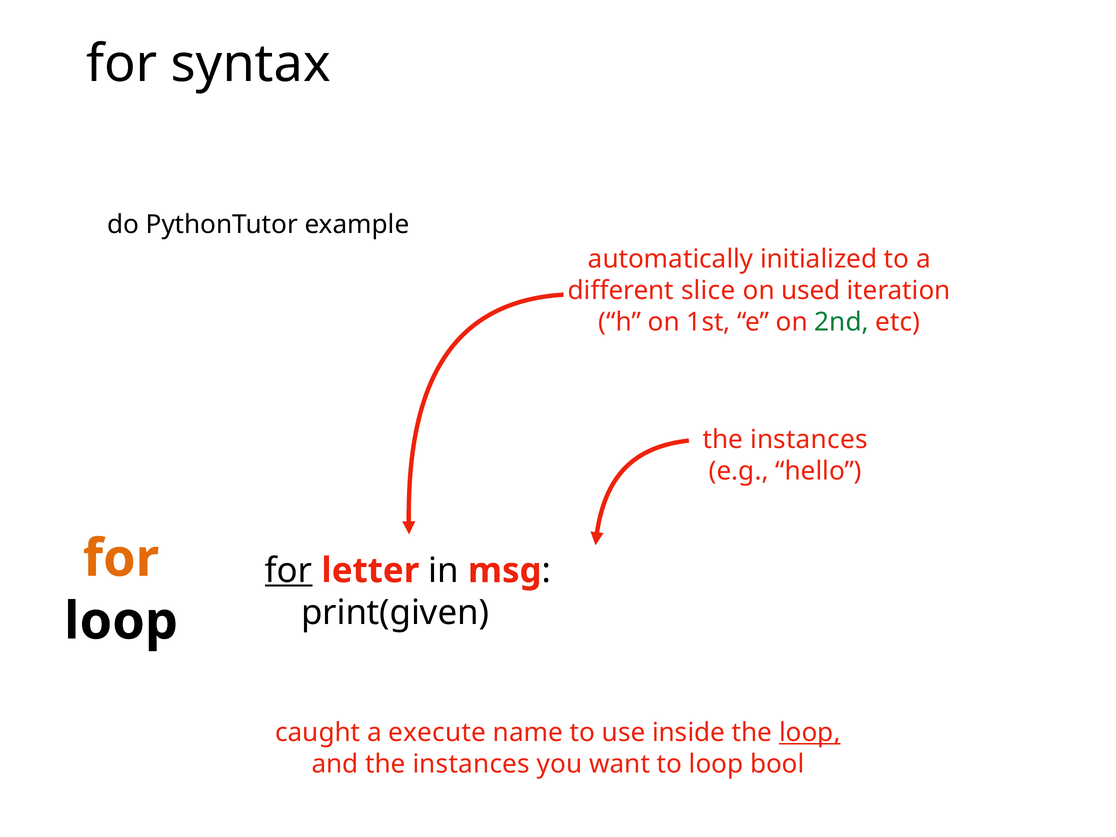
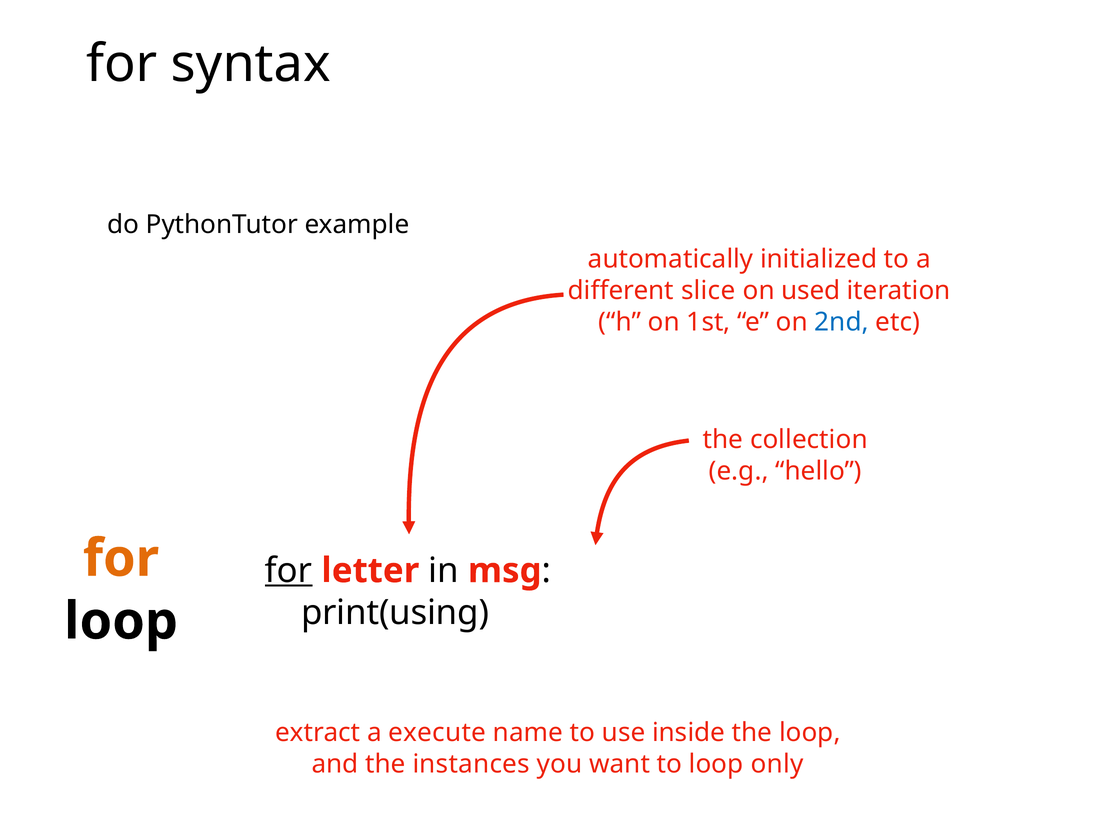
2nd colour: green -> blue (842, 322)
instances: instances -> collection (809, 440)
print(given: print(given -> print(using (395, 613)
caught: caught -> extract (318, 733)
loop underline: present -> none (810, 733)
bool: bool -> only (777, 764)
